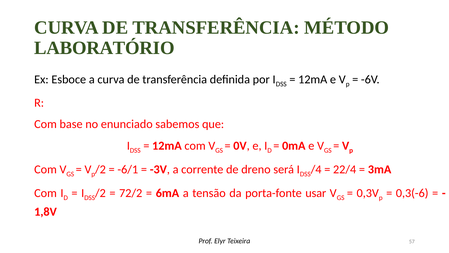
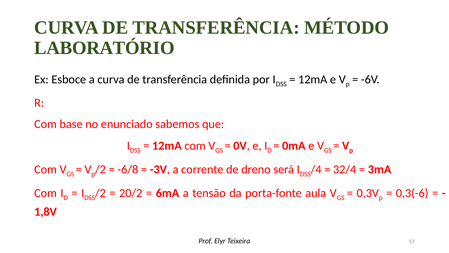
-6/1: -6/1 -> -6/8 (128, 169)
22/4: 22/4 -> 32/4 (345, 169)
72/2: 72/2 -> 20/2 (131, 193)
usar: usar -> aula (316, 193)
